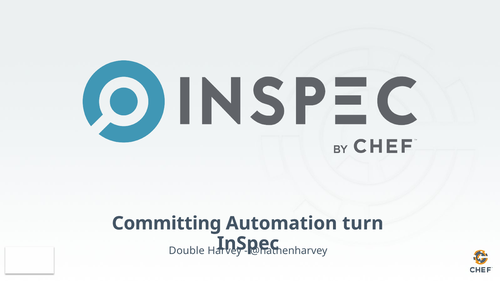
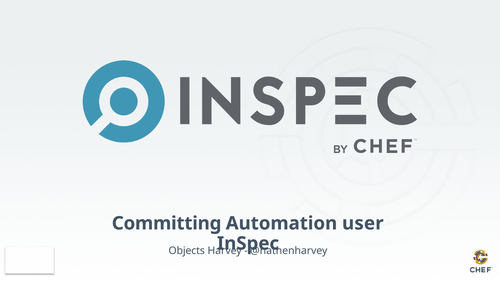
turn: turn -> user (363, 224)
Double: Double -> Objects (187, 251)
